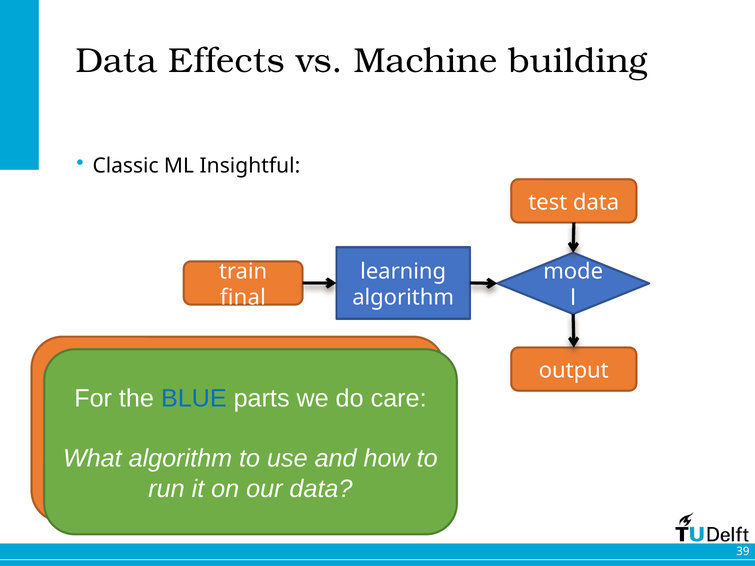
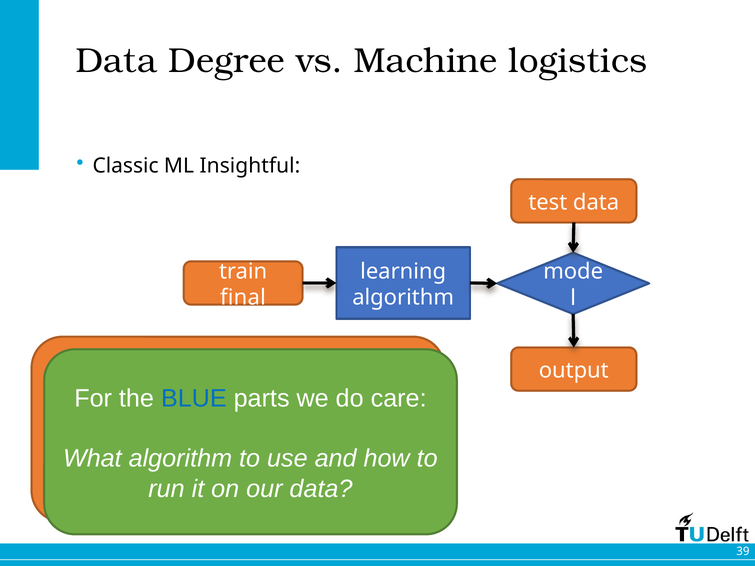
Effects: Effects -> Degree (227, 61)
building: building -> logistics (578, 61)
